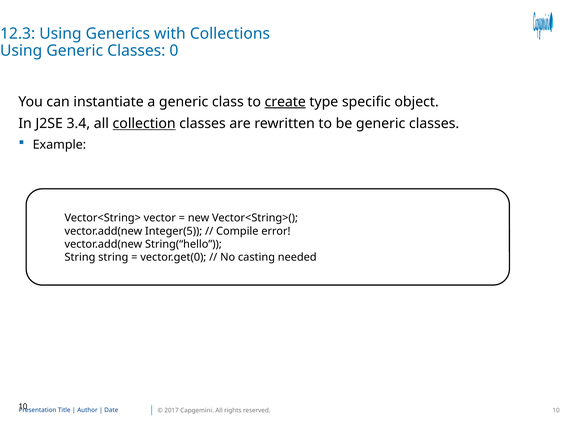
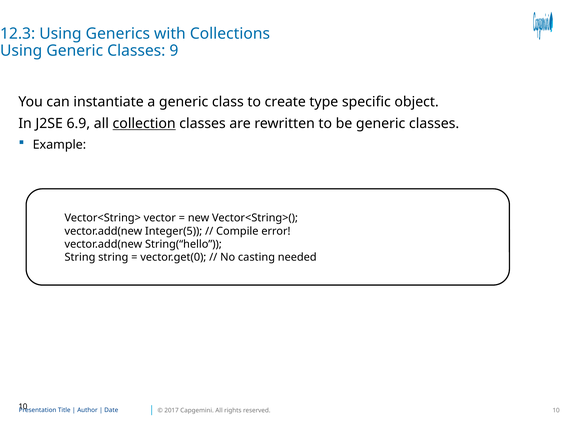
0: 0 -> 9 (174, 51)
create underline: present -> none (285, 102)
3.4: 3.4 -> 6.9 (78, 124)
